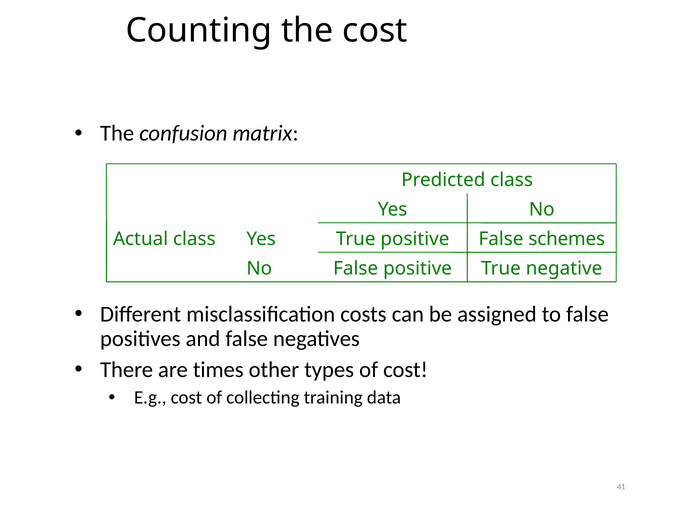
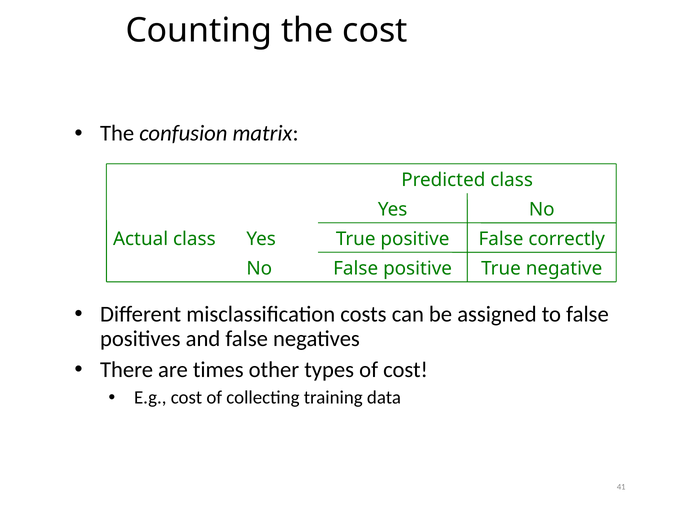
schemes: schemes -> correctly (567, 239)
